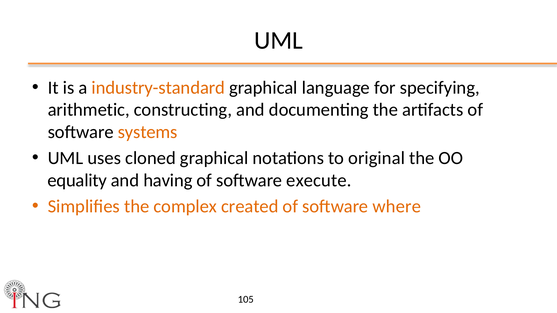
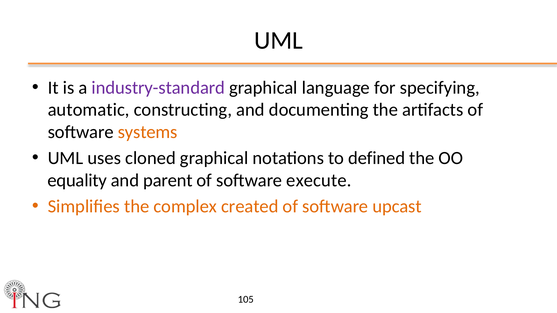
industry-standard colour: orange -> purple (158, 88)
arithmetic: arithmetic -> automatic (89, 110)
original: original -> defined (377, 158)
having: having -> parent (168, 181)
where: where -> upcast (397, 207)
